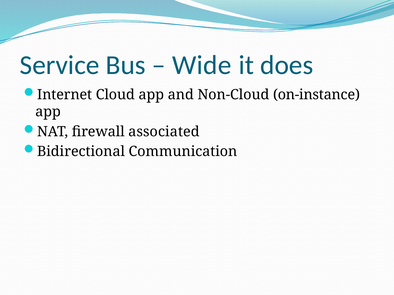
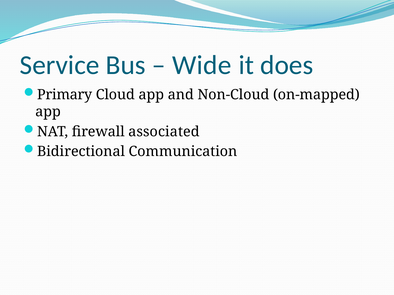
Internet: Internet -> Primary (65, 95)
on-instance: on-instance -> on-mapped (316, 95)
